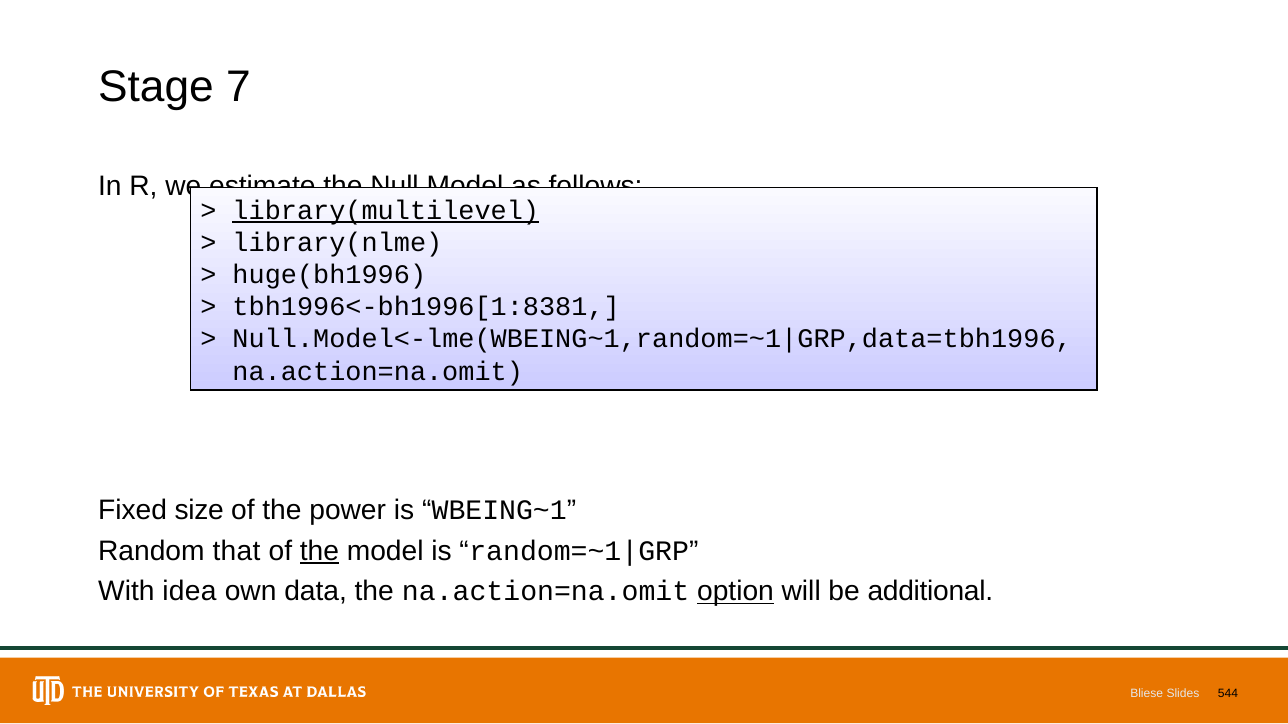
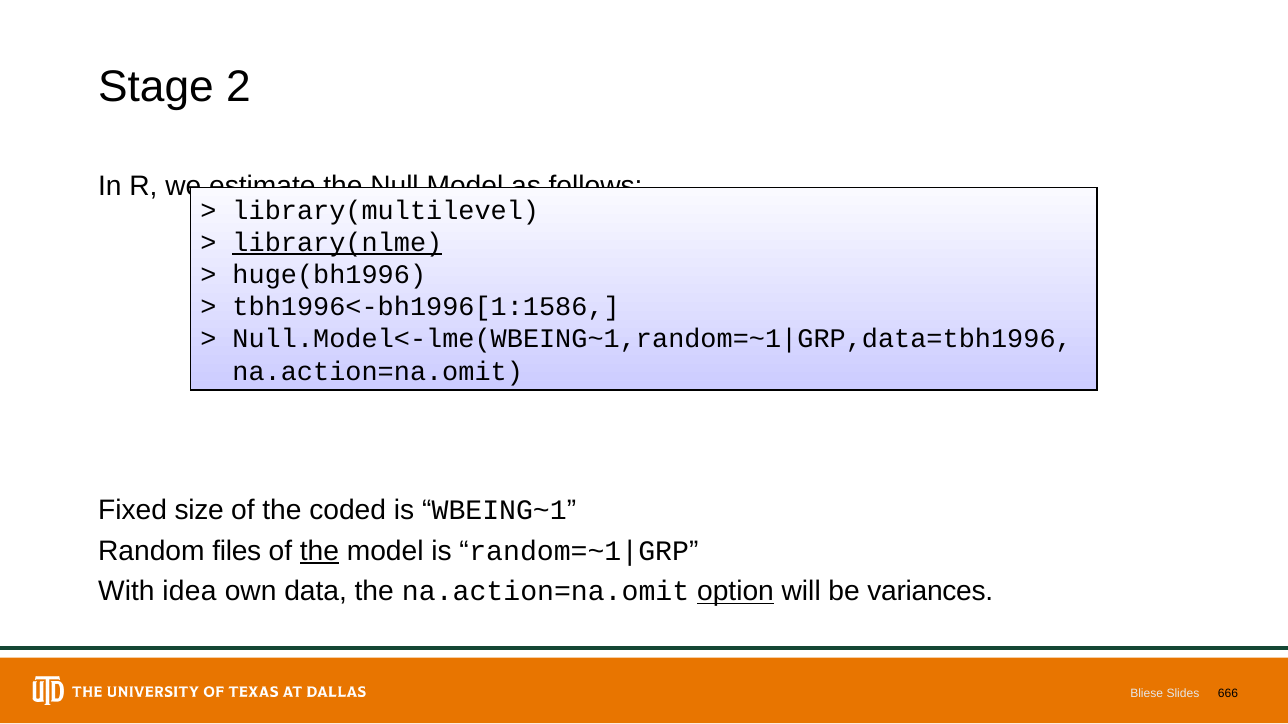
7: 7 -> 2 (238, 87)
library(multilevel underline: present -> none (386, 210)
library(nlme underline: none -> present (337, 243)
tbh1996<-bh1996[1:8381: tbh1996<-bh1996[1:8381 -> tbh1996<-bh1996[1:1586 (426, 307)
power: power -> coded (348, 511)
that: that -> files (237, 551)
additional: additional -> variances (930, 592)
544: 544 -> 666 (1228, 694)
